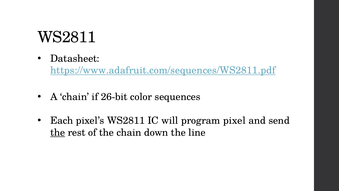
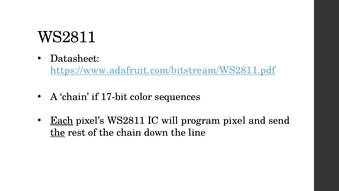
https://www.adafruit.com/sequences/WS2811.pdf: https://www.adafruit.com/sequences/WS2811.pdf -> https://www.adafruit.com/bitstream/WS2811.pdf (163, 70)
26-bit: 26-bit -> 17-bit (114, 97)
Each underline: none -> present (62, 120)
